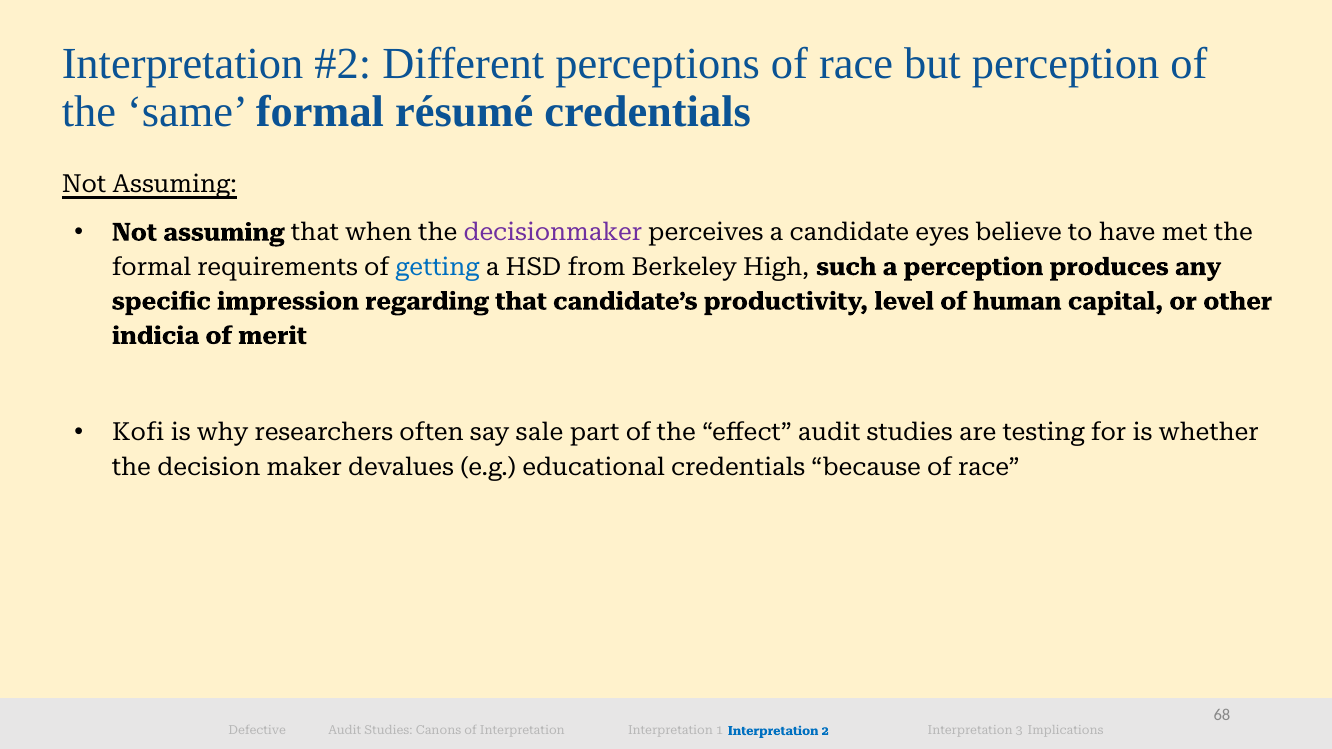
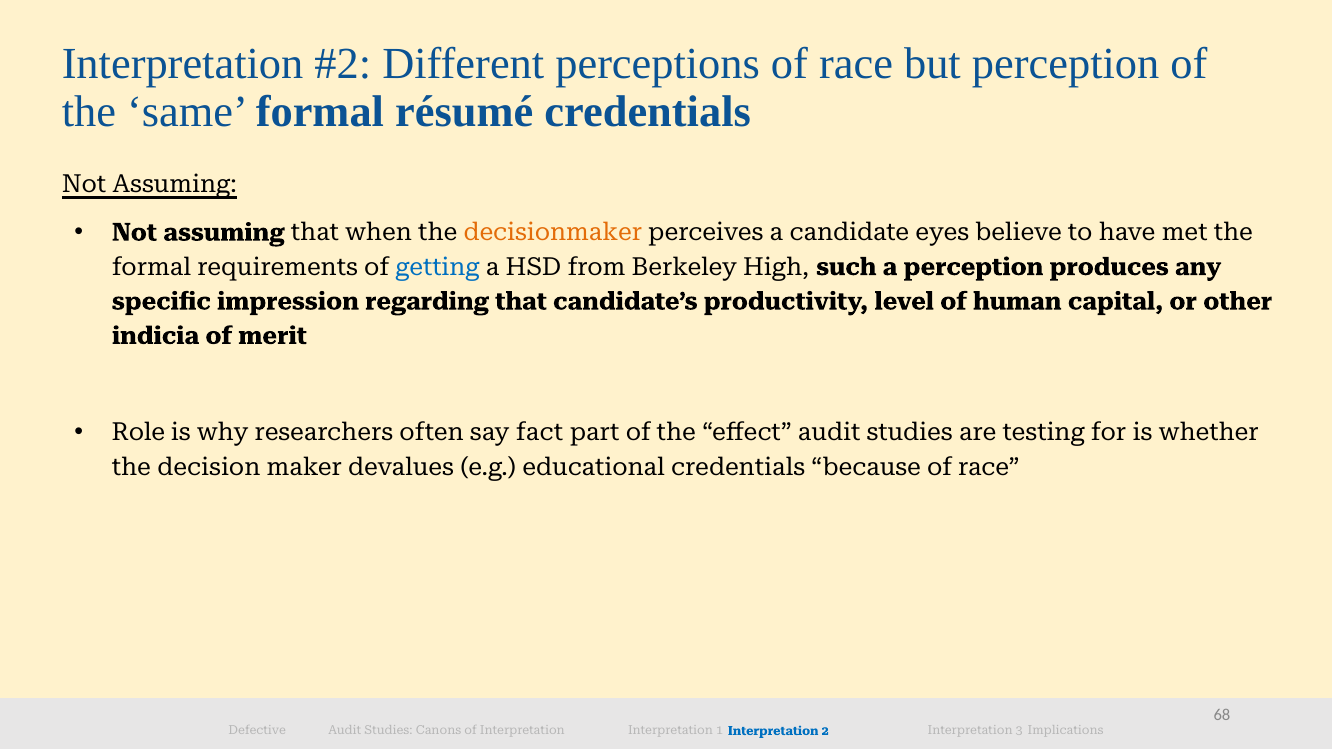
decisionmaker colour: purple -> orange (553, 232)
Kofi: Kofi -> Role (138, 433)
sale: sale -> fact (540, 433)
